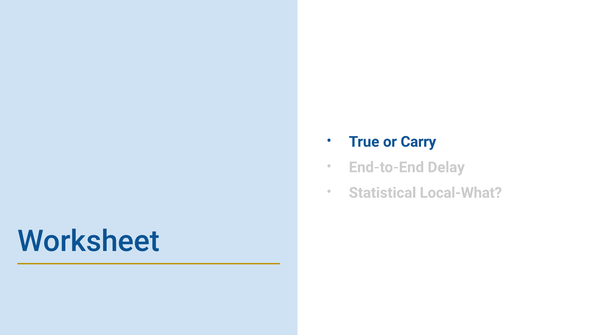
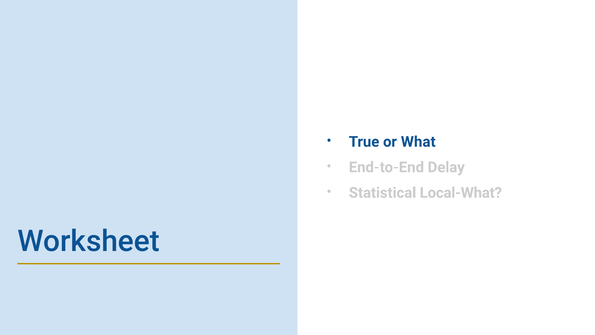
Carry: Carry -> What (418, 142)
